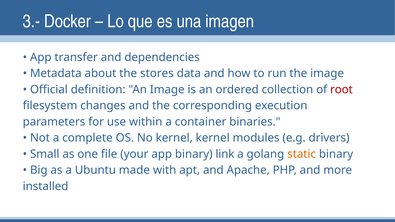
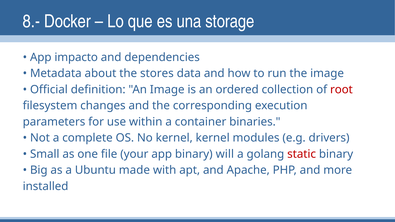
3.-: 3.- -> 8.- (31, 21)
imagen: imagen -> storage (230, 21)
transfer: transfer -> impacto (76, 57)
link: link -> will (225, 154)
static colour: orange -> red (302, 154)
